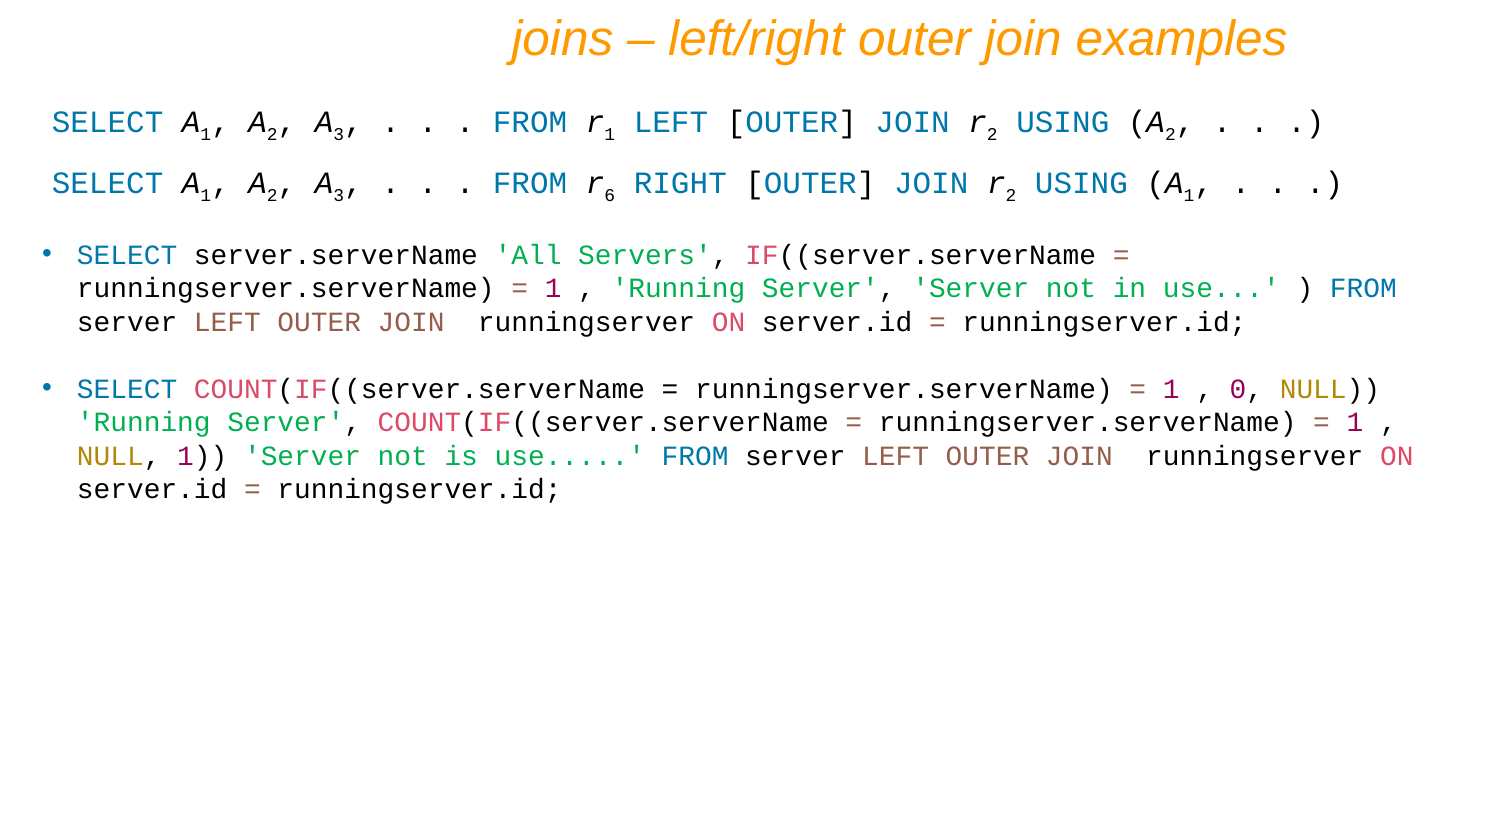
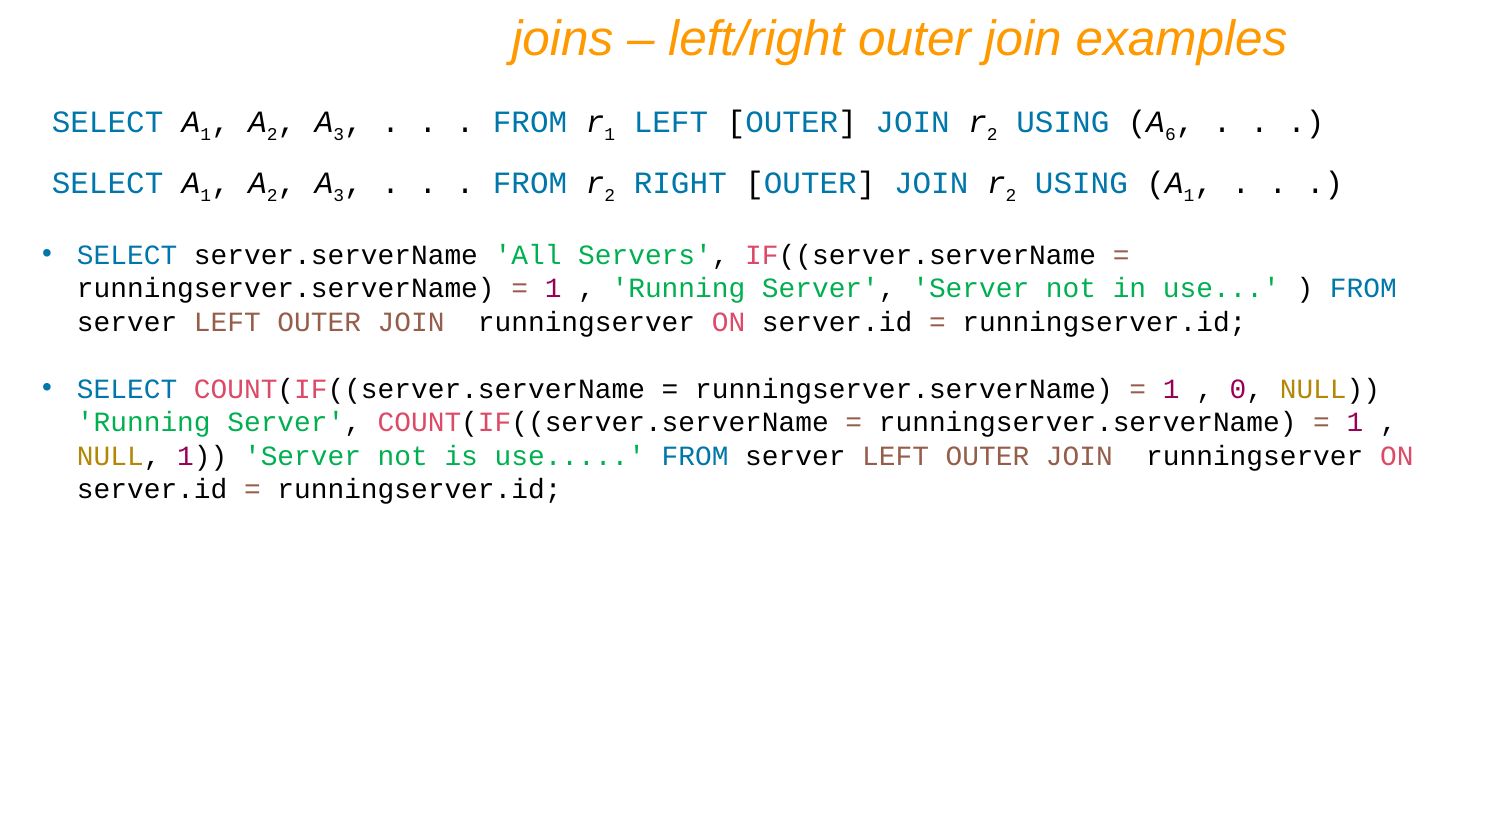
2: 2 -> 6 (1170, 134)
6: 6 -> 2 (610, 195)
